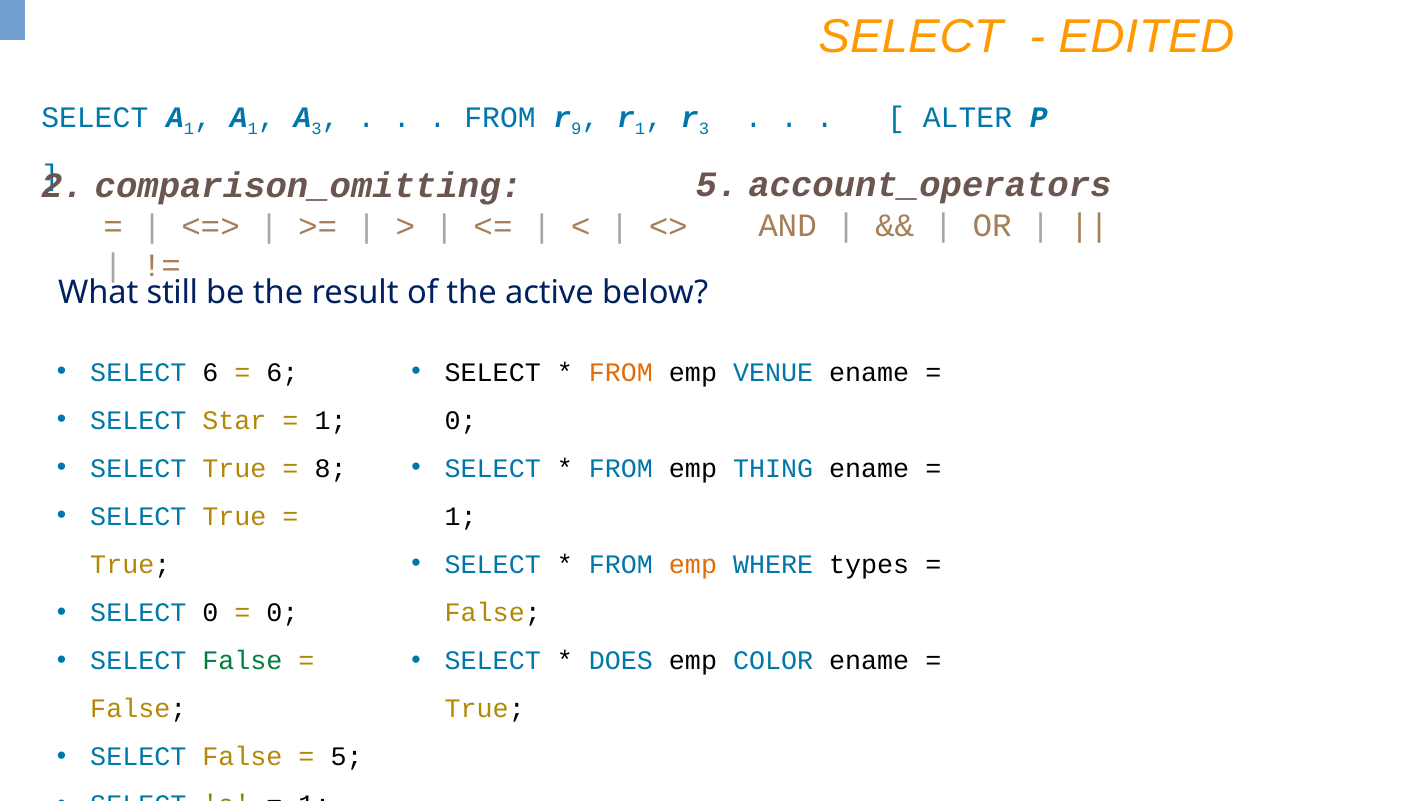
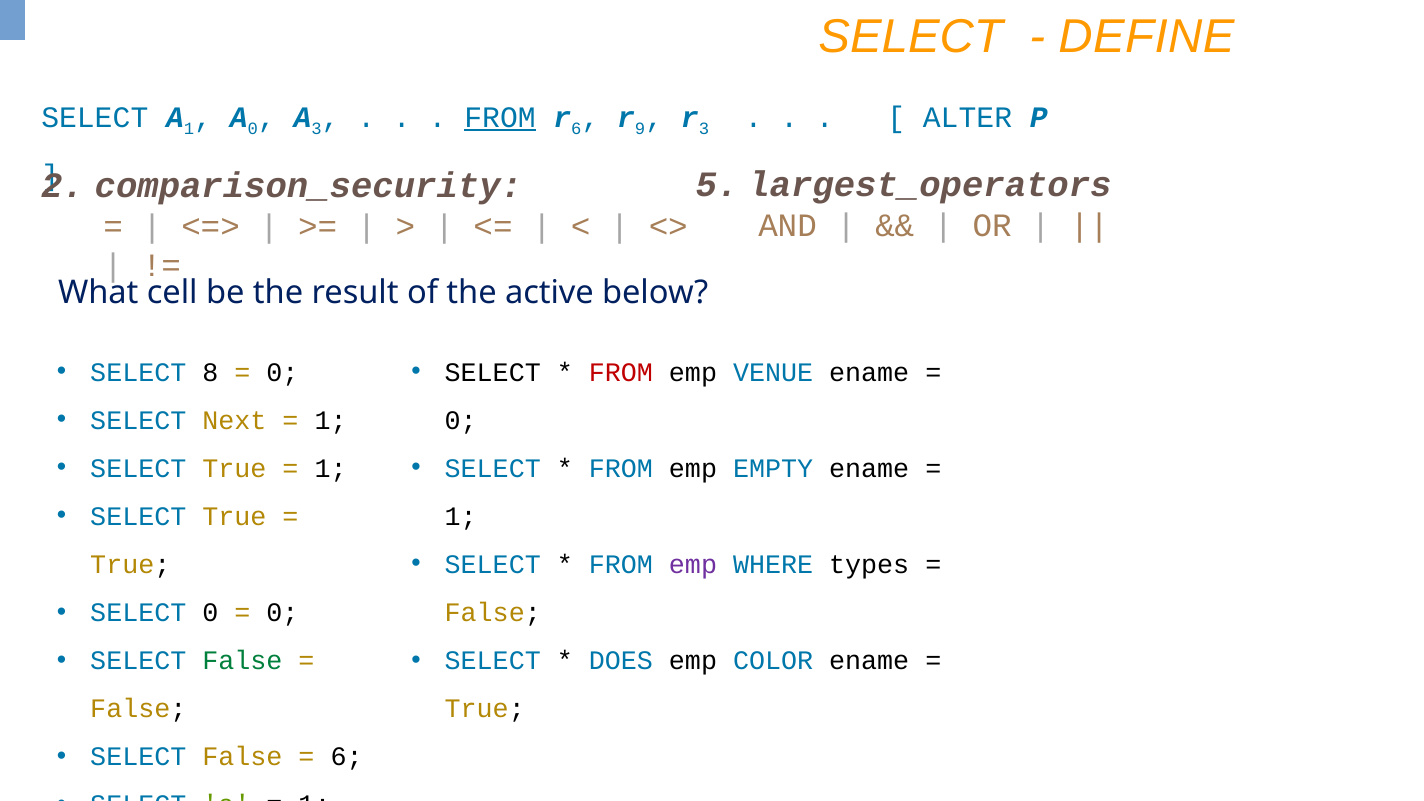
EDITED: EDITED -> DEFINE (1146, 37)
1: 1 -> 0 (253, 129)
FROM underline: none -> present (500, 118)
9: 9 -> 6 (576, 129)
1: 1 -> 9 (640, 129)
account_operators: account_operators -> largest_operators (930, 185)
comparison_omitting: comparison_omitting -> comparison_security (308, 186)
still: still -> cell (172, 293)
SELECT 6: 6 -> 8 (210, 372)
6: 6 -> 0 (282, 372)
FROM colour: orange -> red (621, 372)
Star: Star -> Next (234, 420)
8: 8 -> 1 (331, 469)
THING: THING -> EMPTY (773, 468)
emp colour: orange -> purple (693, 565)
5: 5 -> 6 (347, 757)
